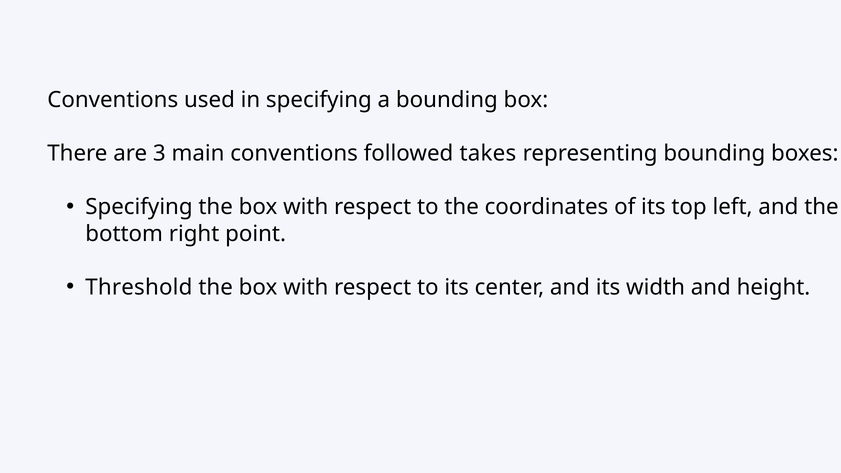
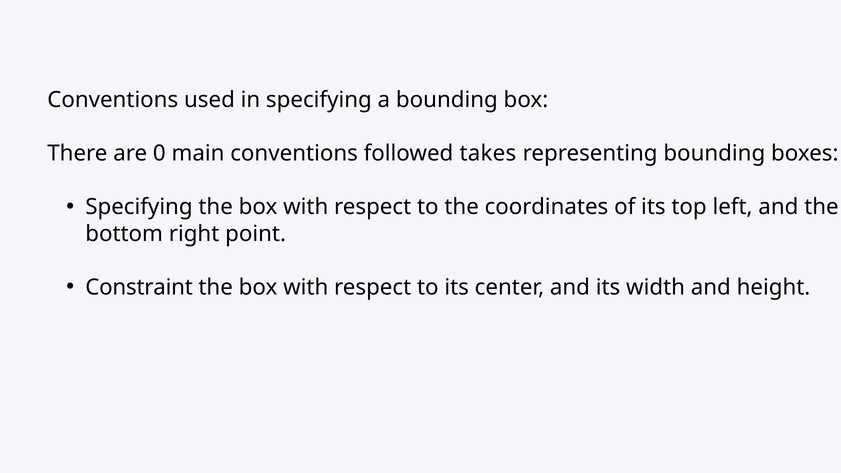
3: 3 -> 0 (159, 153)
Threshold: Threshold -> Constraint (139, 287)
